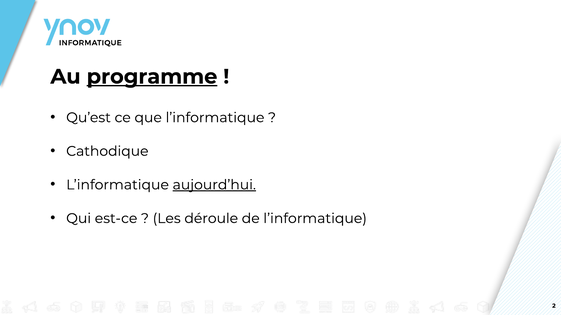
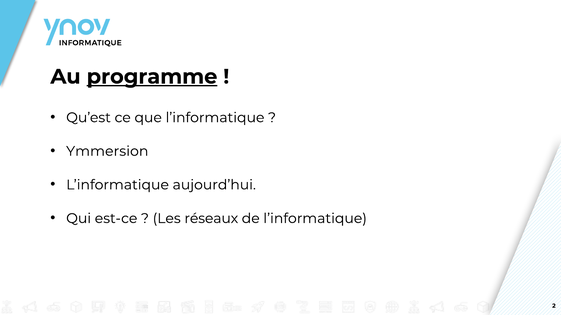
Cathodique: Cathodique -> Ymmersion (107, 151)
aujourd’hui underline: present -> none (214, 185)
déroule: déroule -> réseaux (211, 219)
